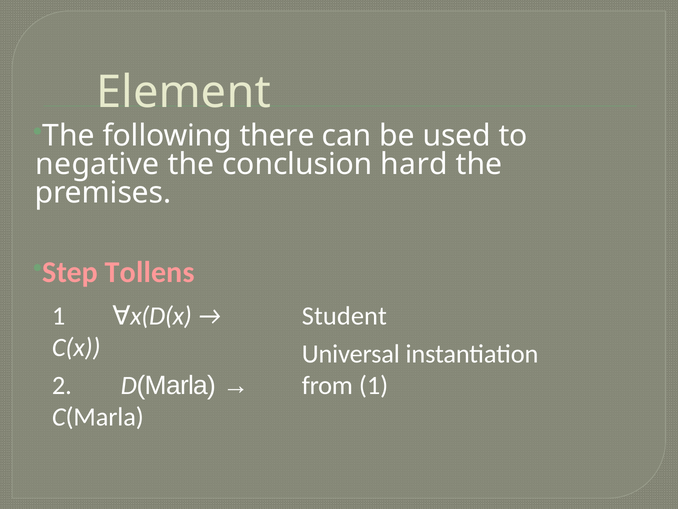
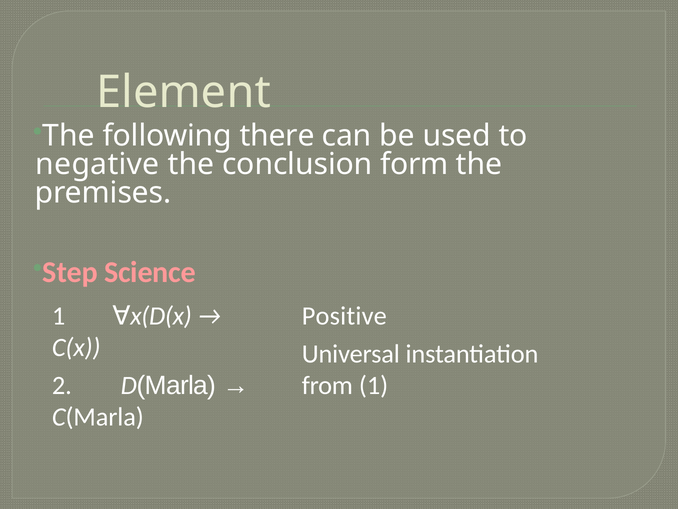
hard: hard -> form (414, 164)
Tollens: Tollens -> Science (150, 272)
Student: Student -> Positive (344, 316)
